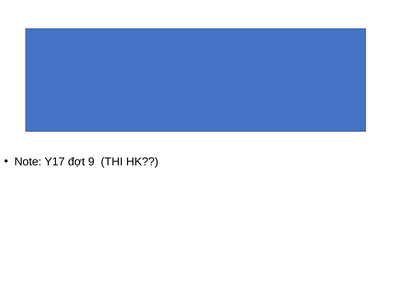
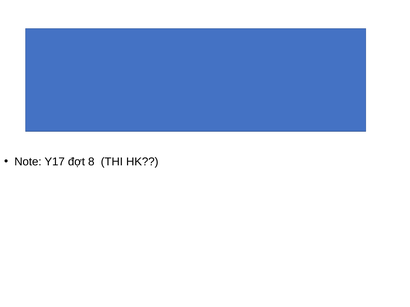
9: 9 -> 8 (91, 162)
